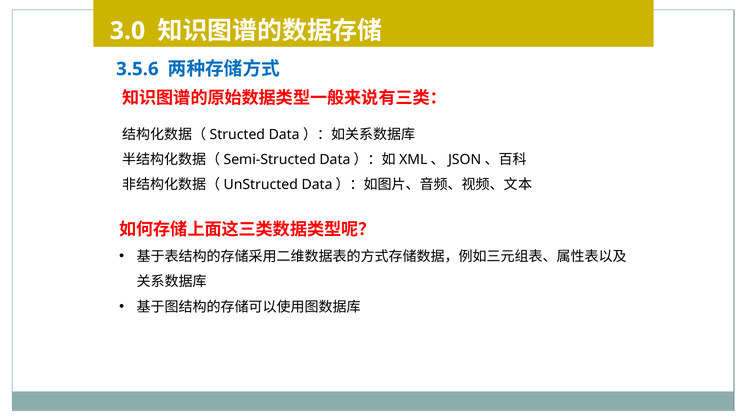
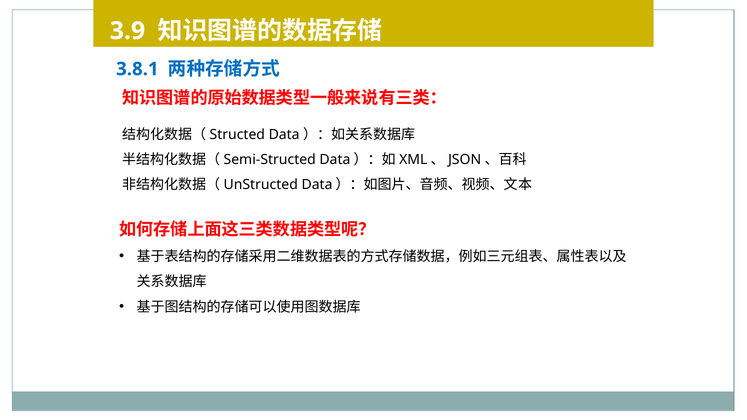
3.0: 3.0 -> 3.9 (127, 31)
3.5.6: 3.5.6 -> 3.8.1 (137, 69)
